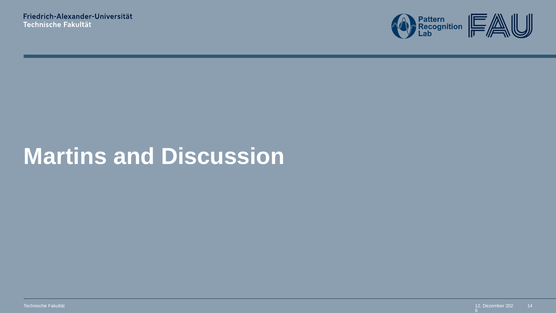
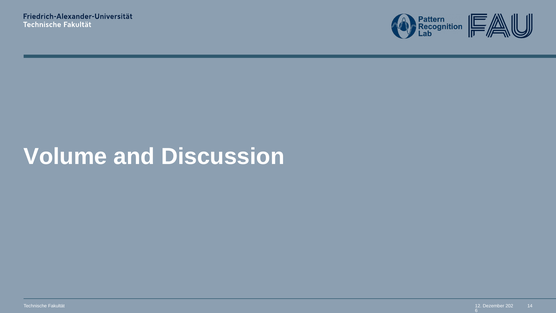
Martins: Martins -> Volume (65, 156)
